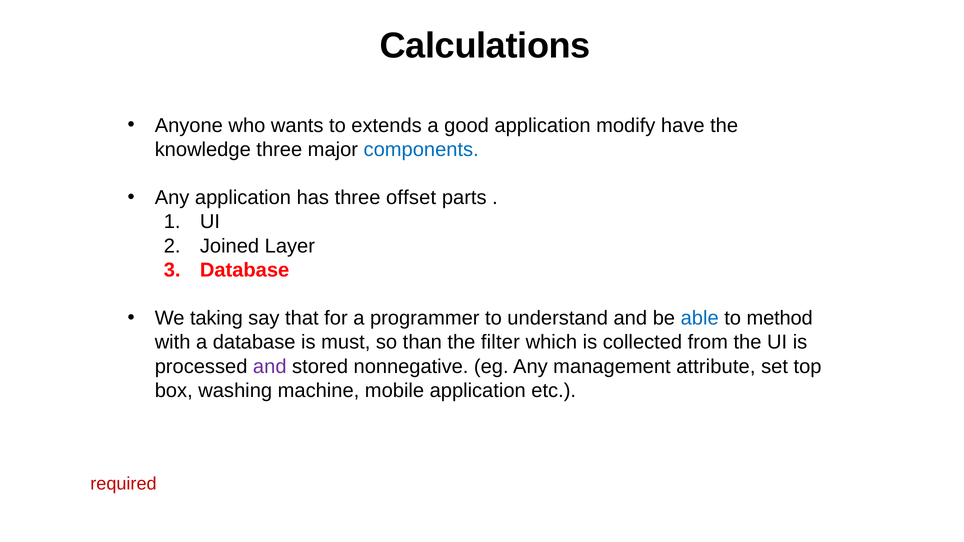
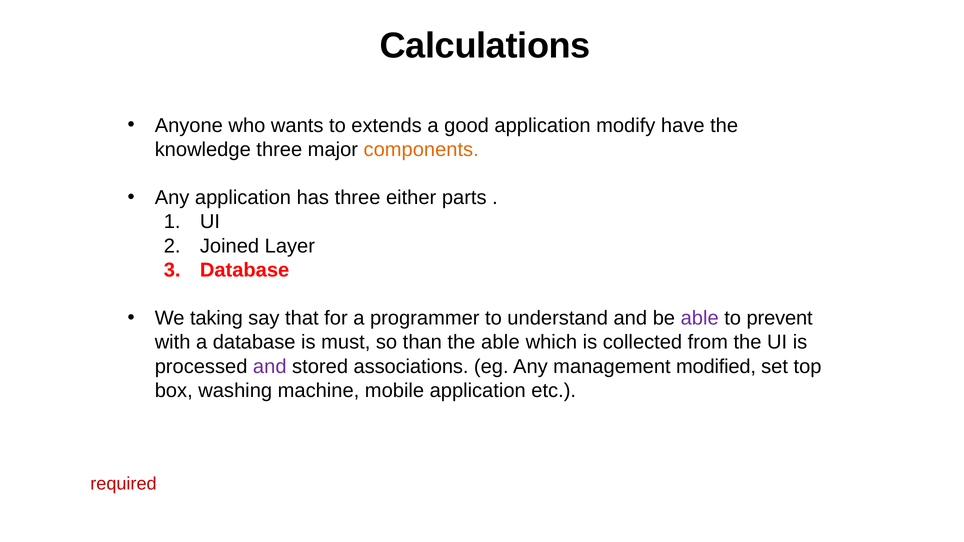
components colour: blue -> orange (421, 150)
offset: offset -> either (411, 198)
able colour: blue -> purple (700, 318)
method: method -> prevent (780, 318)
the filter: filter -> able (500, 343)
nonnegative: nonnegative -> associations (411, 367)
attribute: attribute -> modified (716, 367)
